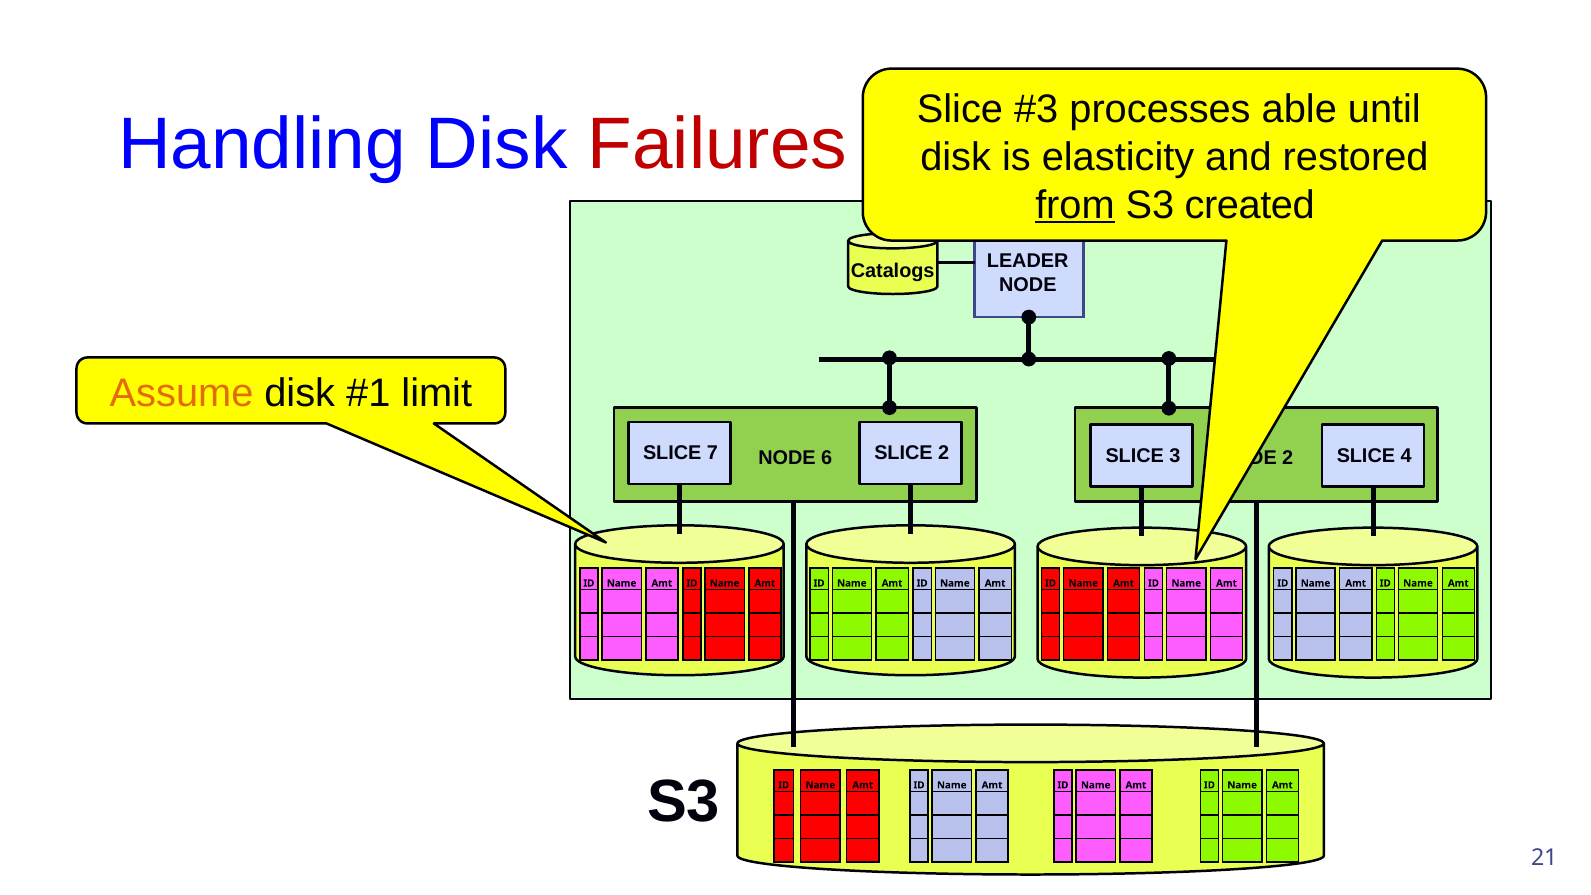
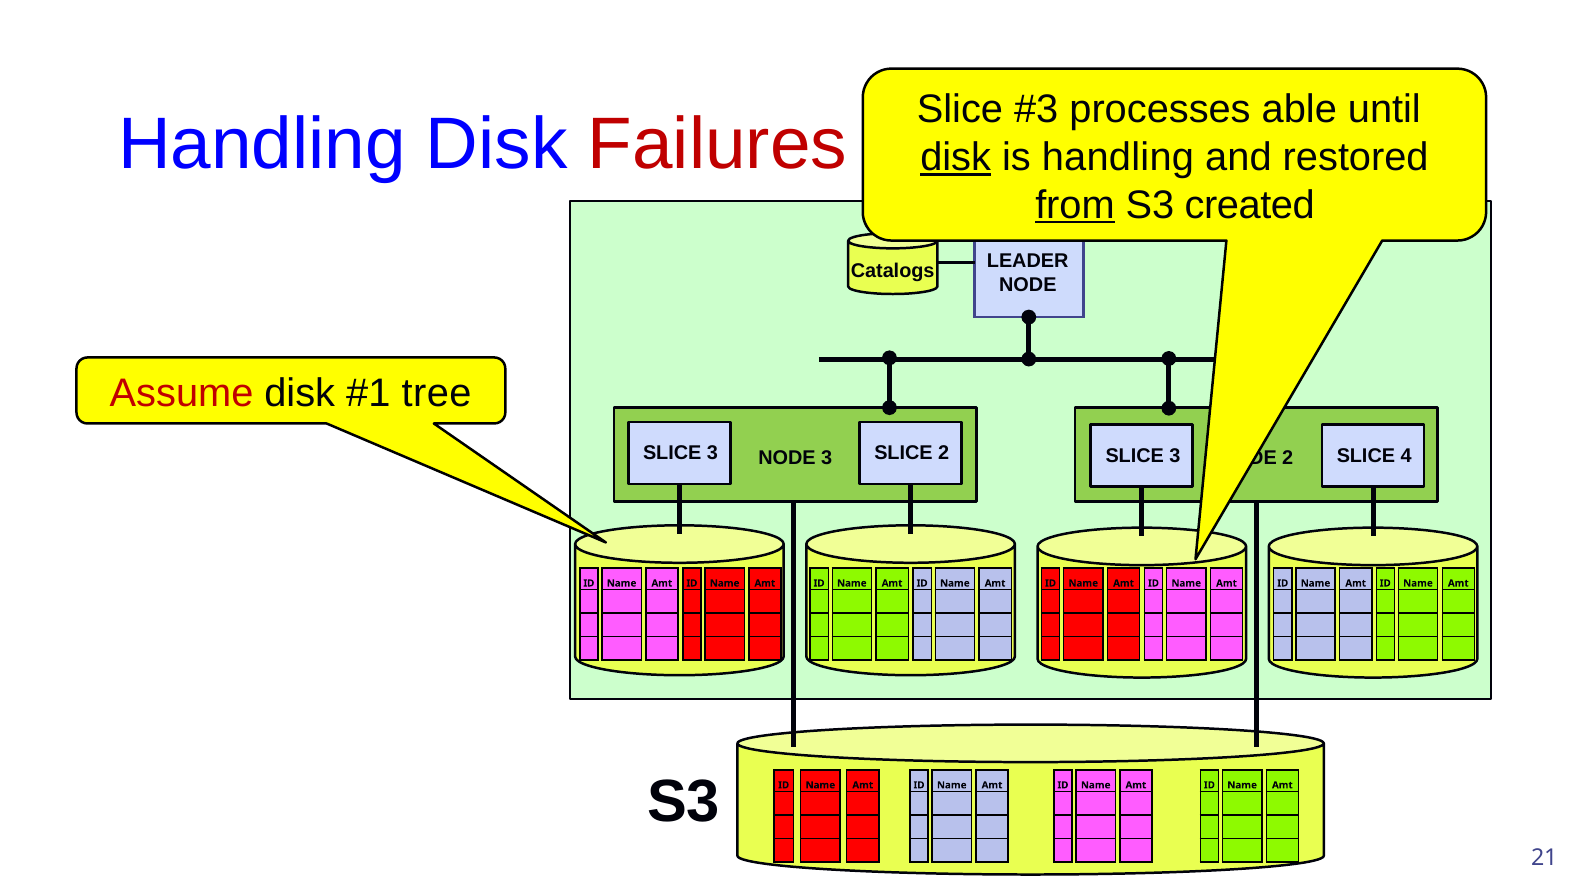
disk underline: none -> present (956, 157)
is elasticity: elasticity -> handling (1118, 157)
Assume colour: orange -> red (182, 393)
limit: limit -> tree (437, 393)
7: 7 -> 3 (713, 453)
NODE 6: 6 -> 3 (827, 458)
